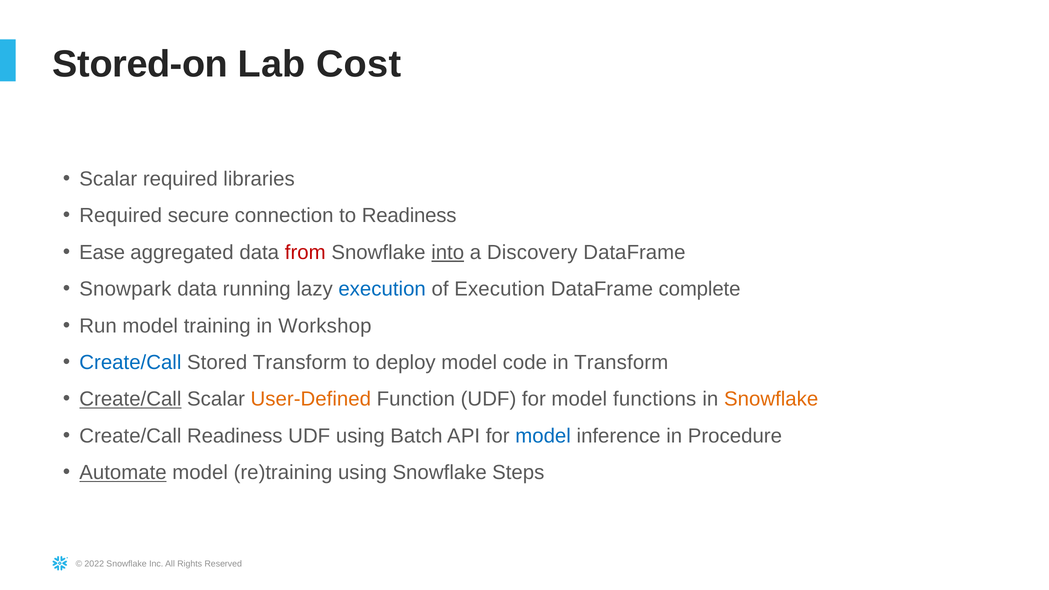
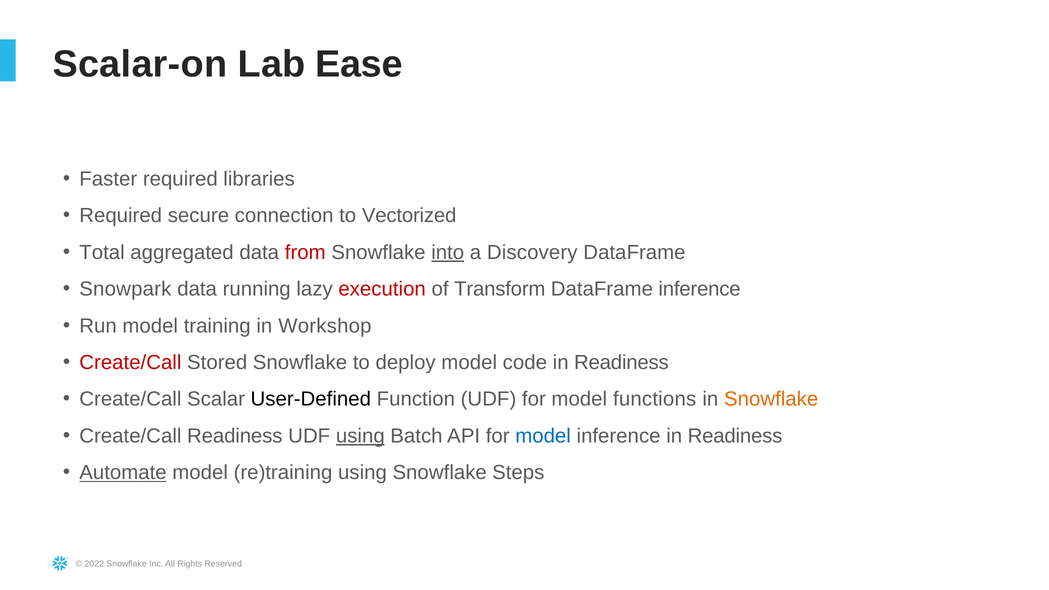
Stored-on: Stored-on -> Scalar-on (140, 64)
Cost: Cost -> Ease (359, 64)
Scalar: Scalar -> Faster (108, 179)
to Readiness: Readiness -> Vectorized (409, 216)
Ease: Ease -> Total (102, 252)
execution colour: blue -> red (382, 289)
of Execution: Execution -> Transform (500, 289)
DataFrame complete: complete -> inference (700, 289)
Create/Call colour: blue -> red (130, 363)
Stored Transform: Transform -> Snowflake (300, 363)
code in Transform: Transform -> Readiness (621, 363)
Create/Call underline: present -> none (130, 399)
User-Defined colour: orange -> black (311, 399)
using underline: none -> present (360, 436)
inference in Procedure: Procedure -> Readiness (735, 436)
